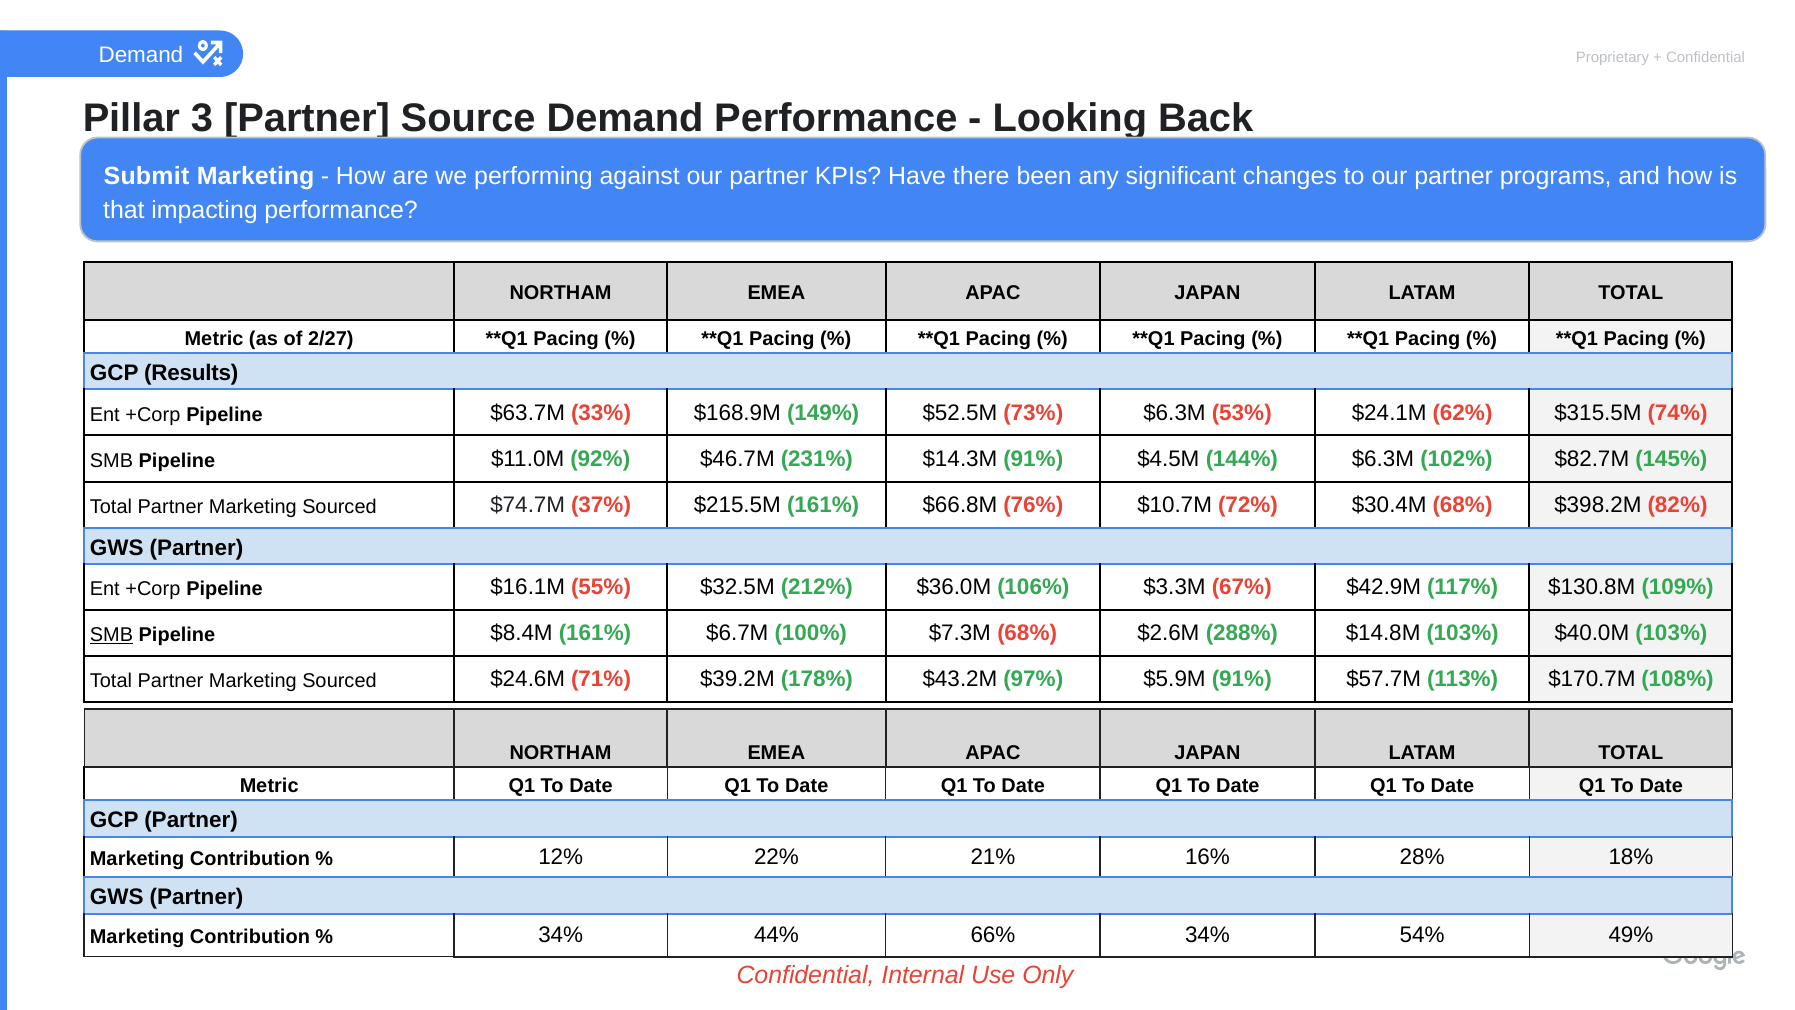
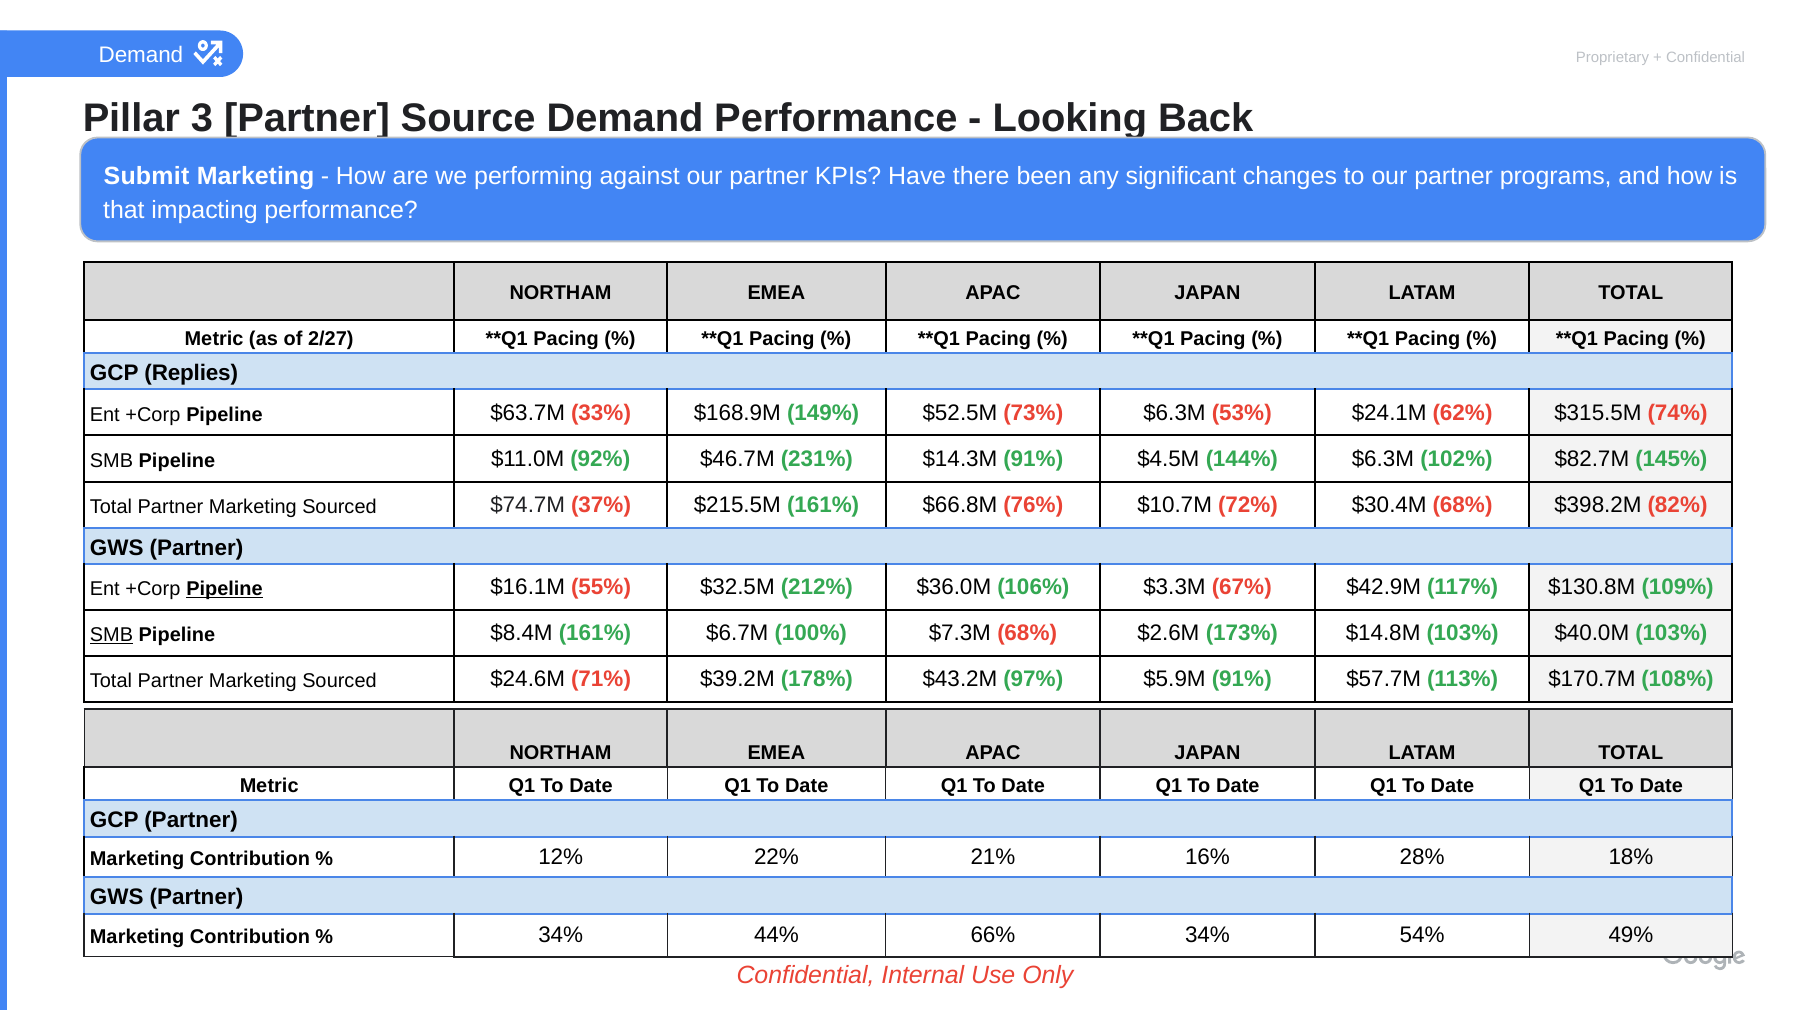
Results: Results -> Replies (191, 373)
Pipeline underline: none -> present (224, 589)
288%: 288% -> 173% (1242, 633)
